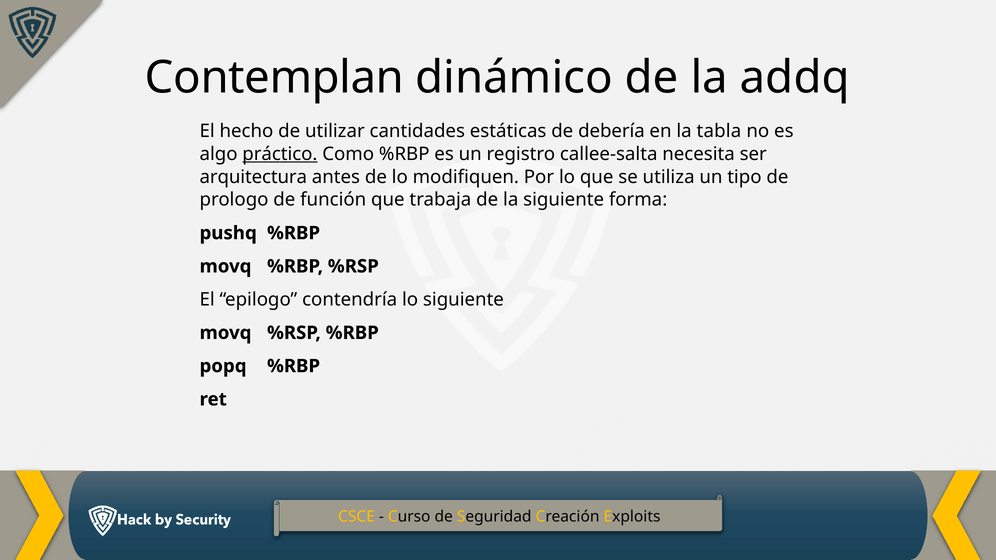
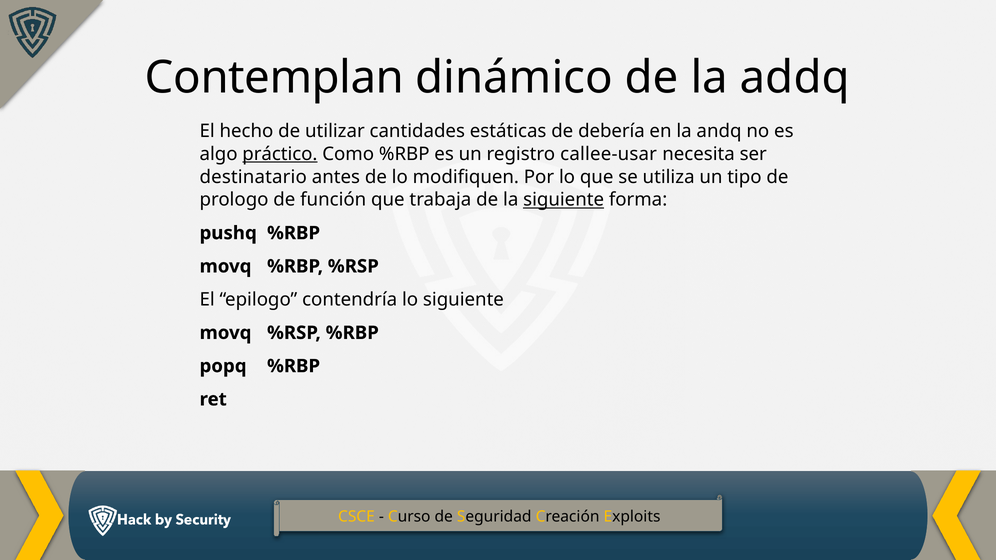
tabla: tabla -> andq (719, 131)
callee-salta: callee-salta -> callee-usar (609, 154)
arquitectura: arquitectura -> destinatario (253, 177)
siguiente underline: none -> present (564, 200)
